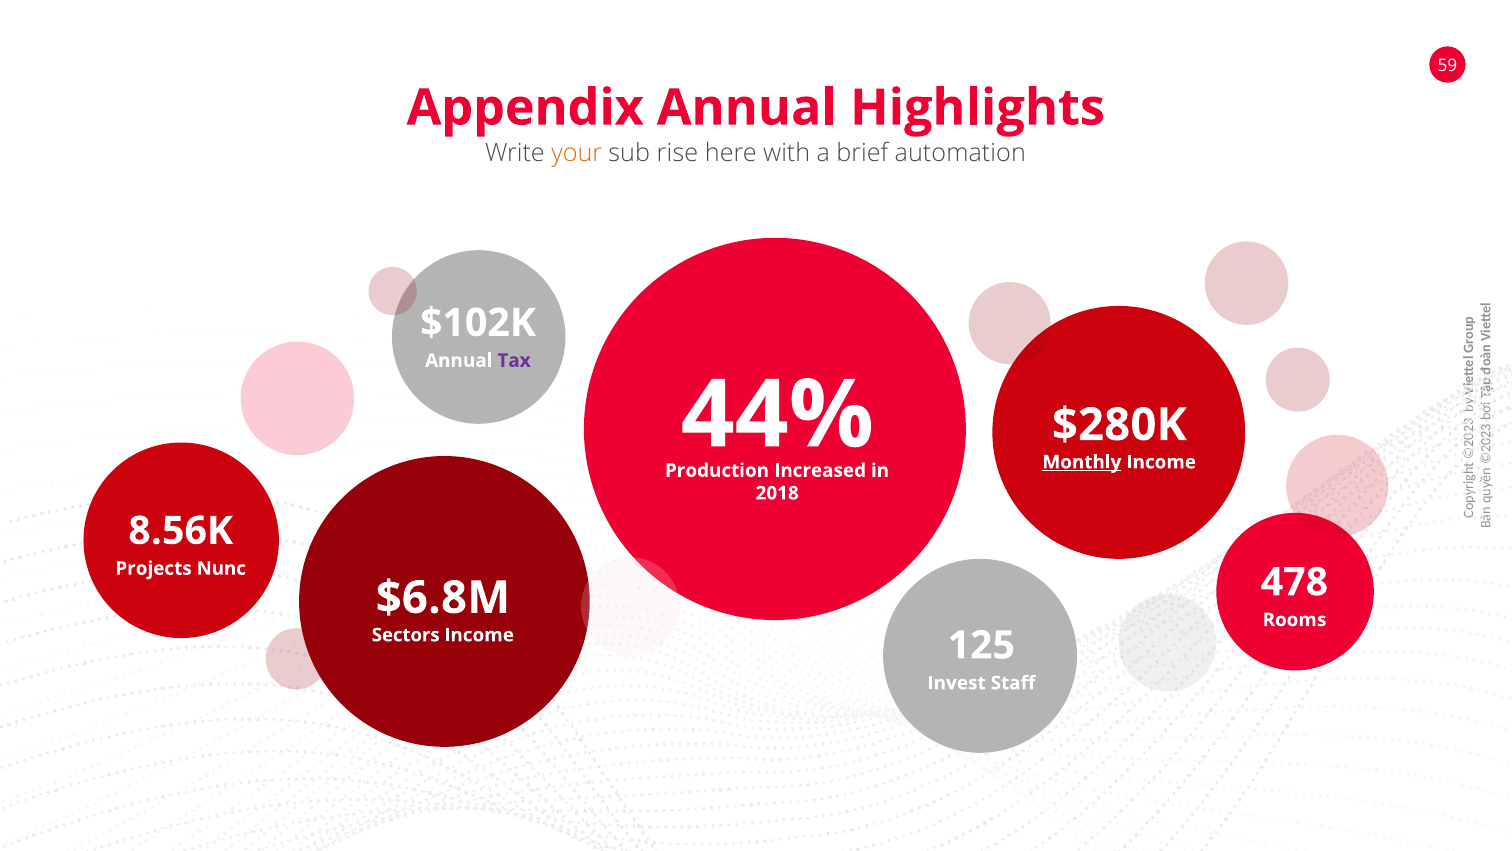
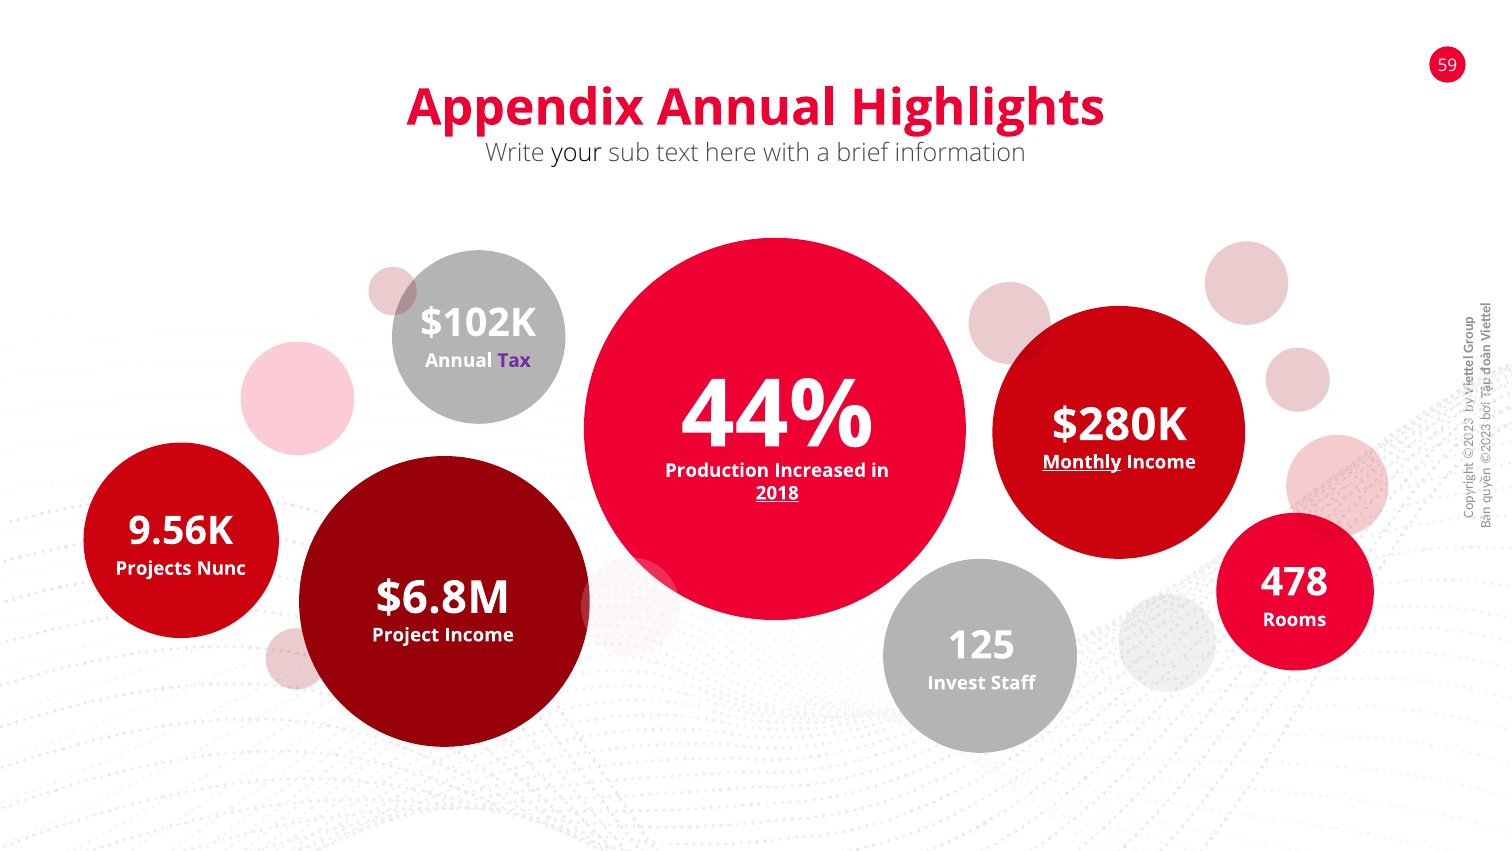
your colour: orange -> black (577, 154)
rise: rise -> text (678, 154)
automation: automation -> information (960, 154)
2018 underline: none -> present (777, 493)
8.56K: 8.56K -> 9.56K (181, 531)
Sectors: Sectors -> Project (406, 635)
